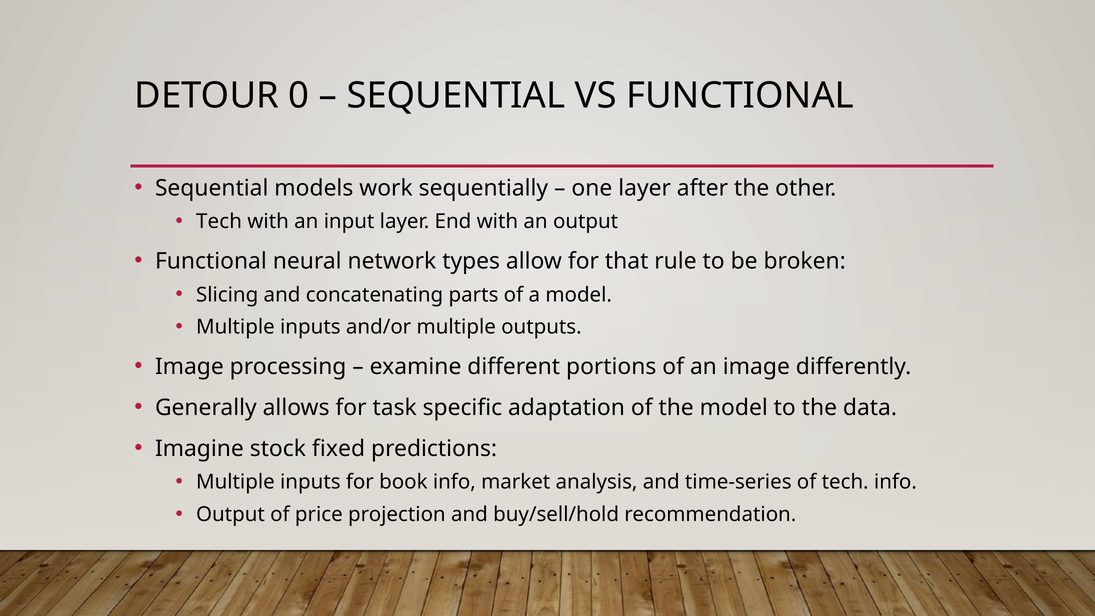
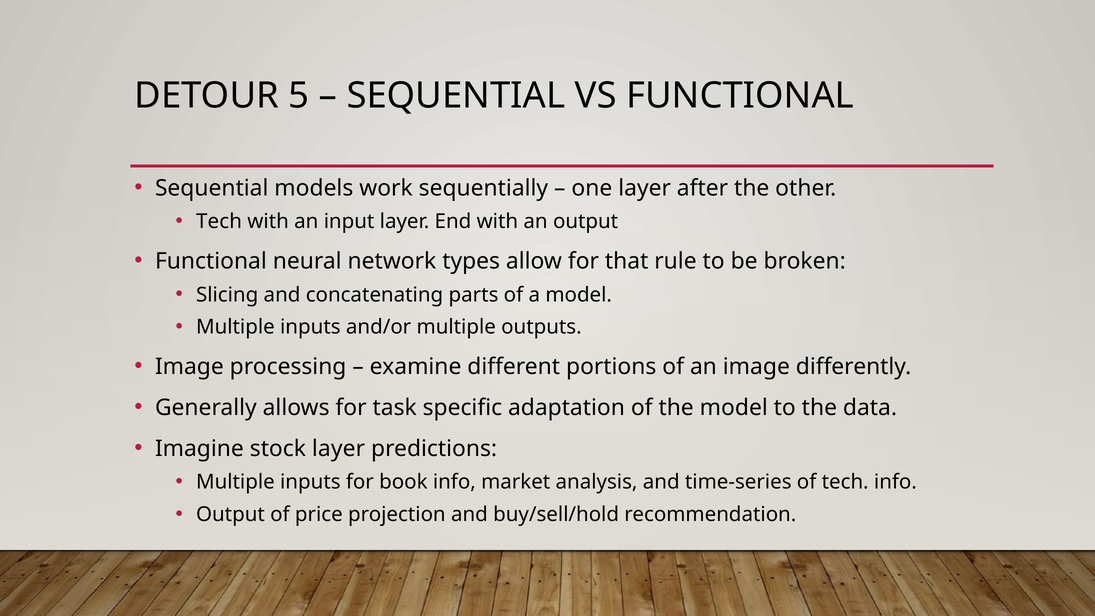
0: 0 -> 5 (299, 96)
stock fixed: fixed -> layer (339, 449)
